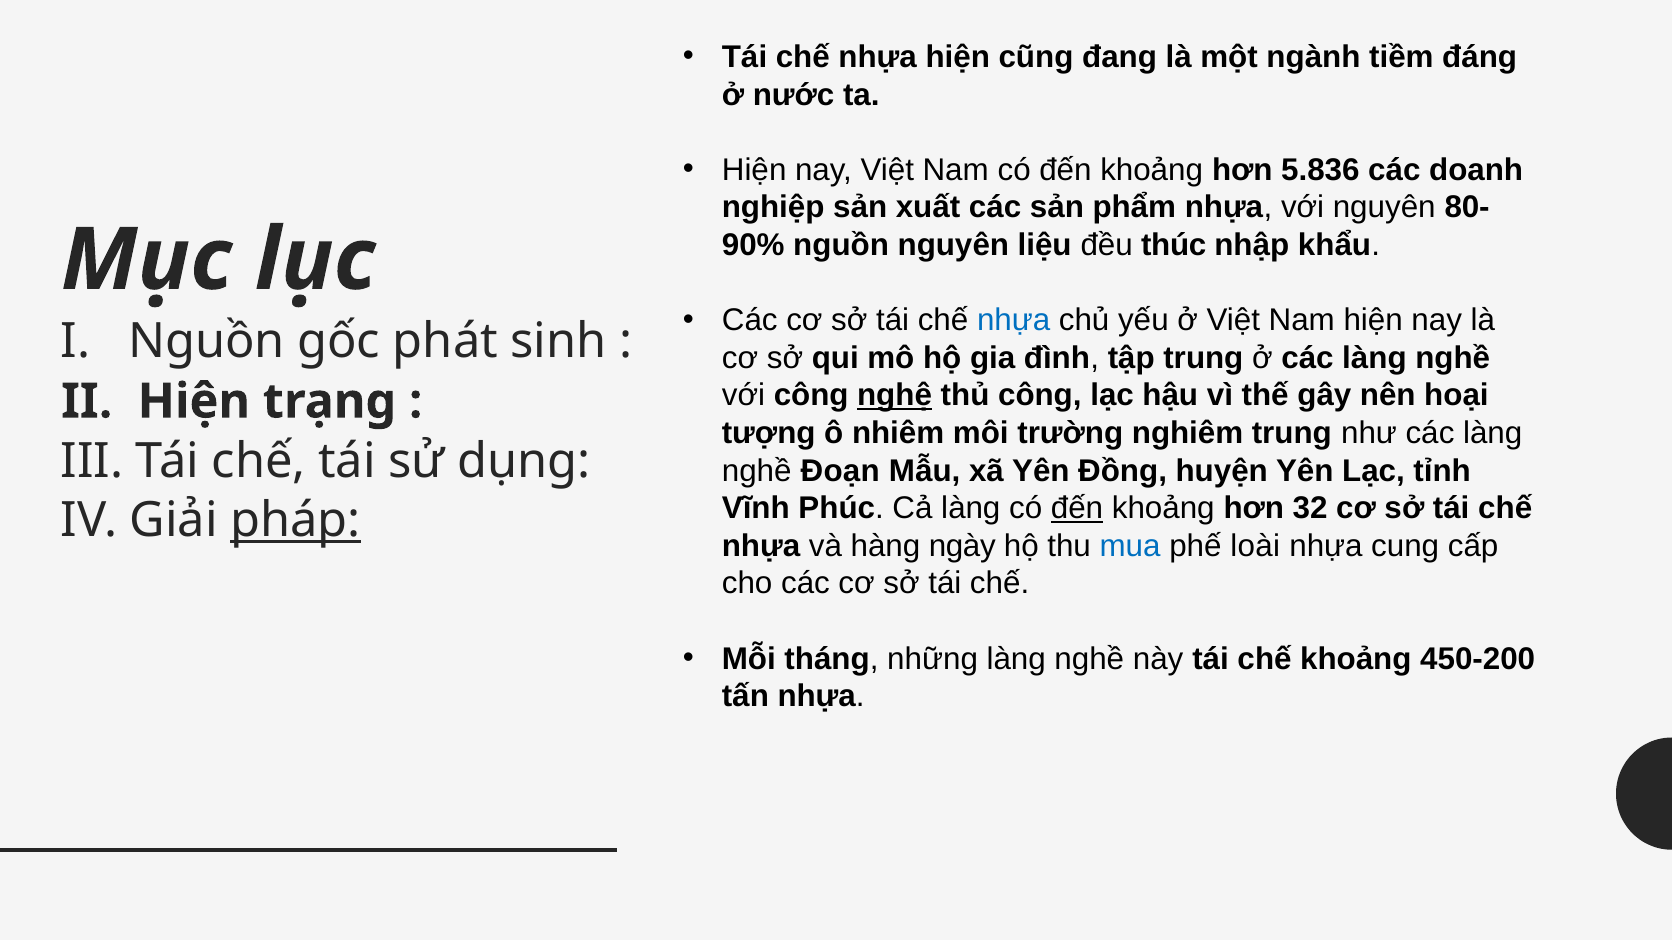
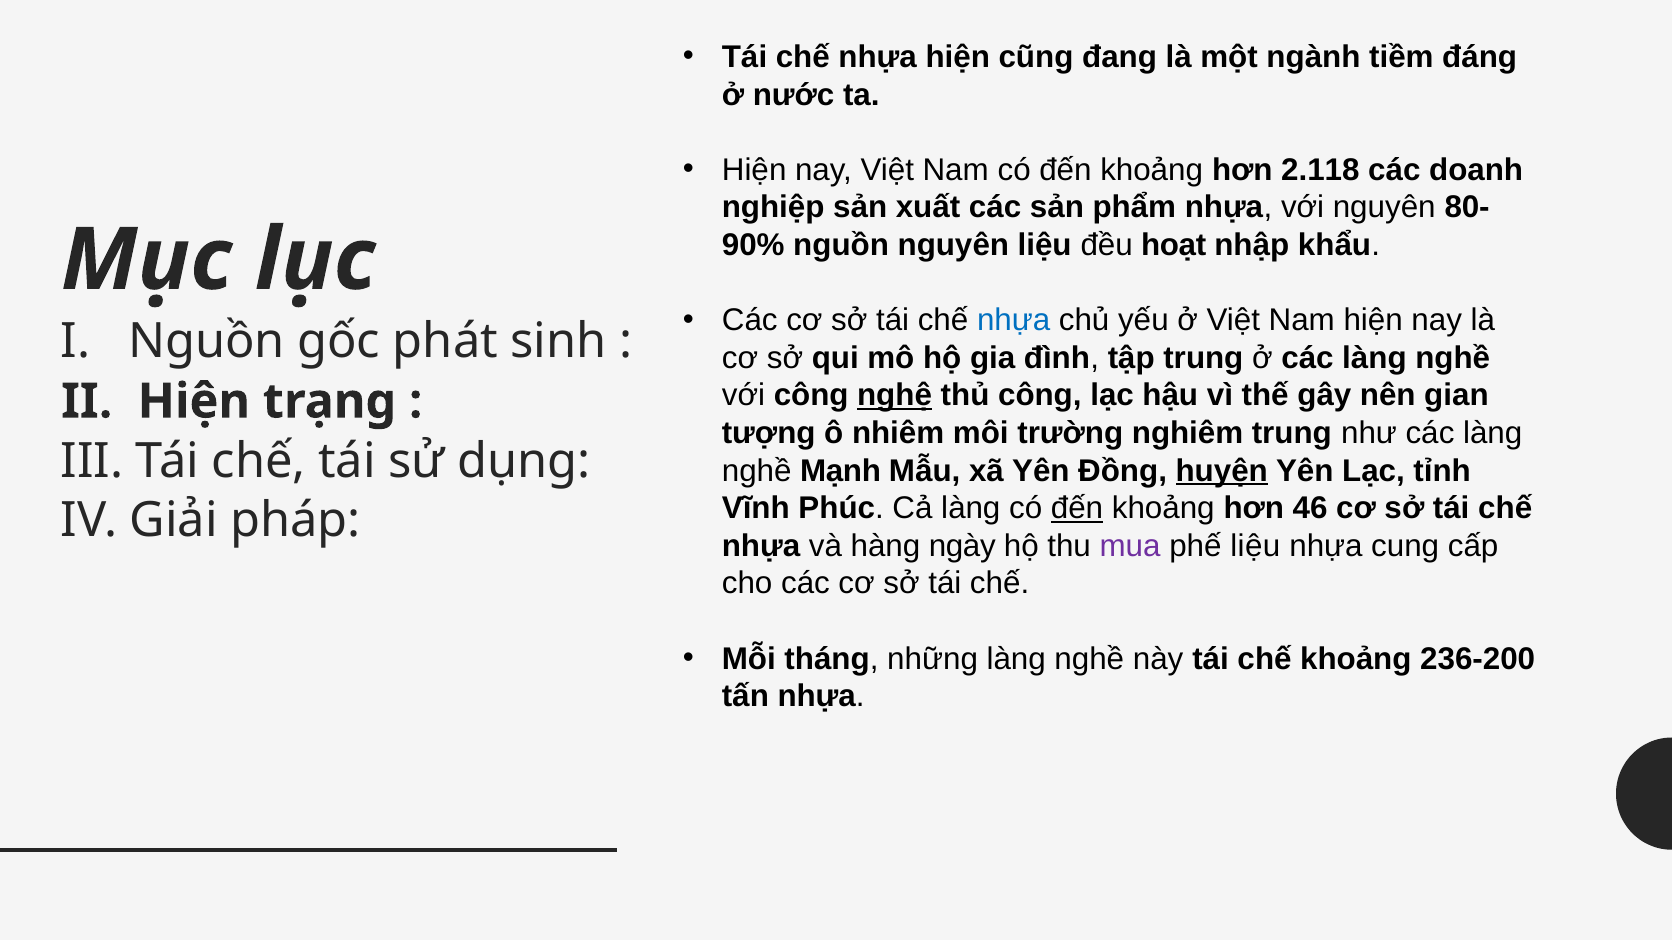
5.836: 5.836 -> 2.118 (1320, 170)
thúc: thúc -> hoạt (1174, 245)
hoại: hoại -> gian (1456, 396)
Đoạn: Đoạn -> Mạnh (840, 471)
huyện underline: none -> present (1222, 471)
32: 32 -> 46 (1310, 509)
pháp underline: present -> none (295, 521)
mua colour: blue -> purple (1130, 546)
phế loài: loài -> liệu (1255, 546)
450-200: 450-200 -> 236-200 (1478, 659)
